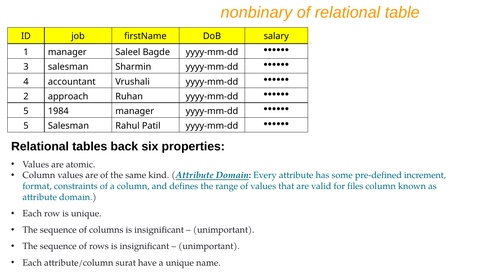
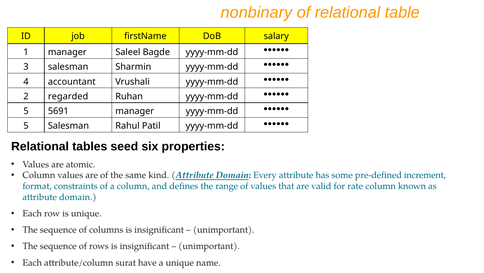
approach: approach -> regarded (68, 96)
1984: 1984 -> 5691 (58, 111)
back: back -> seed (124, 146)
files: files -> rate (355, 186)
